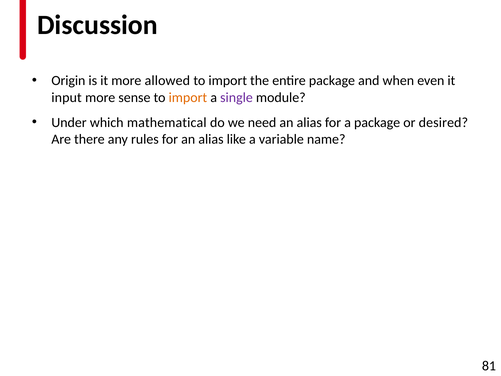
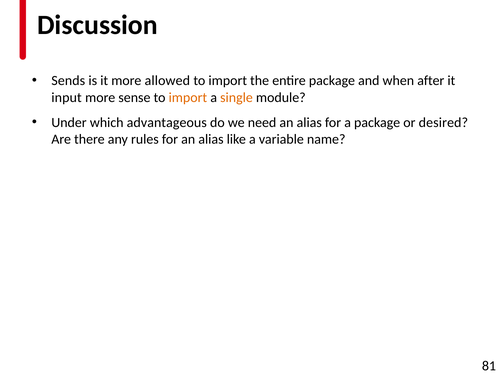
Origin: Origin -> Sends (68, 81)
even: even -> after (431, 81)
single colour: purple -> orange (236, 97)
mathematical: mathematical -> advantageous (167, 122)
